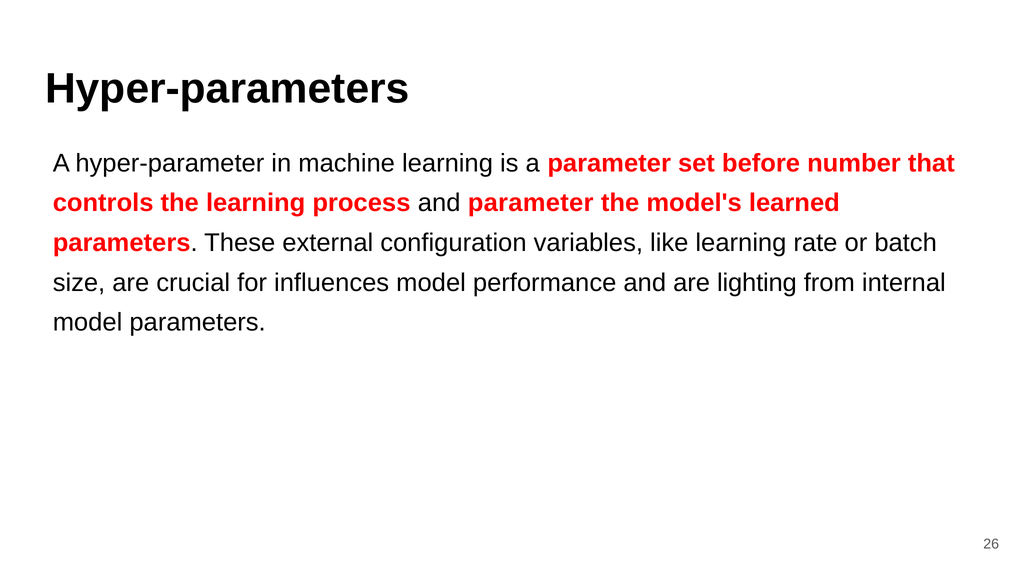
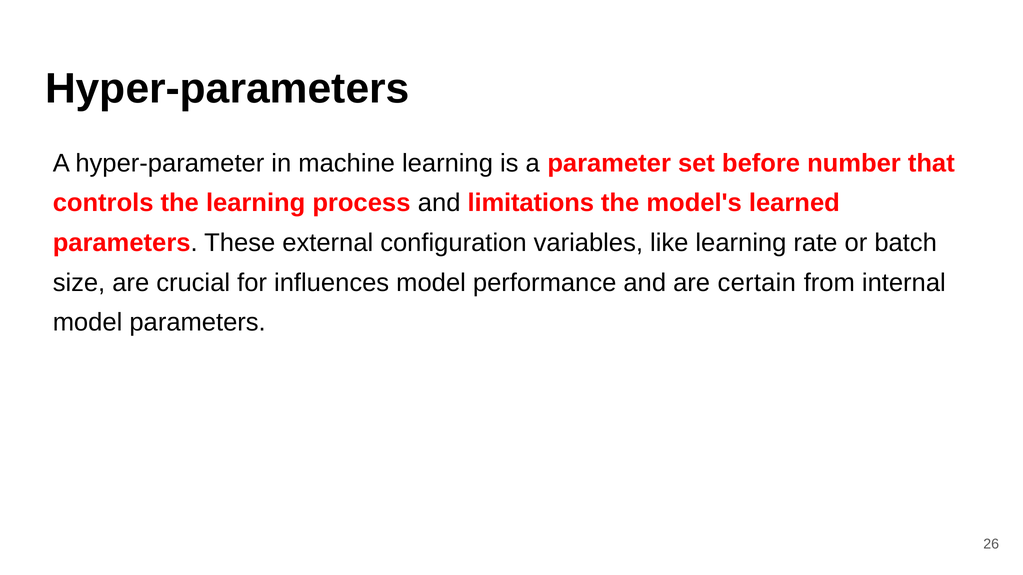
and parameter: parameter -> limitations (531, 203)
lighting: lighting -> certain (757, 283)
